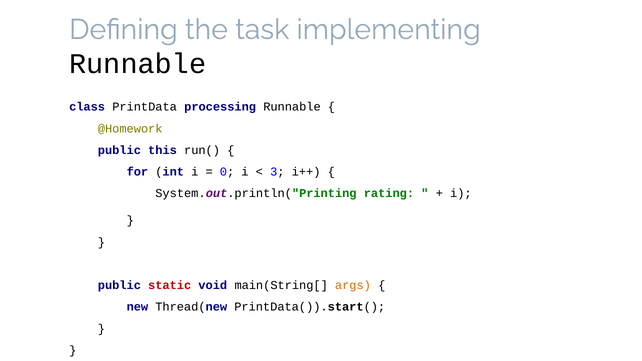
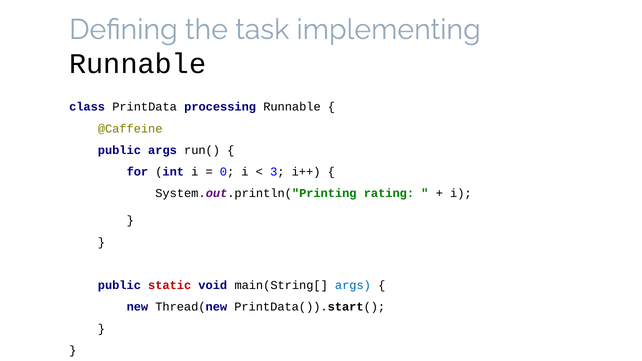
@Homework: @Homework -> @Caffeine (130, 129)
public this: this -> args (163, 150)
args colour: orange -> blue (353, 285)
